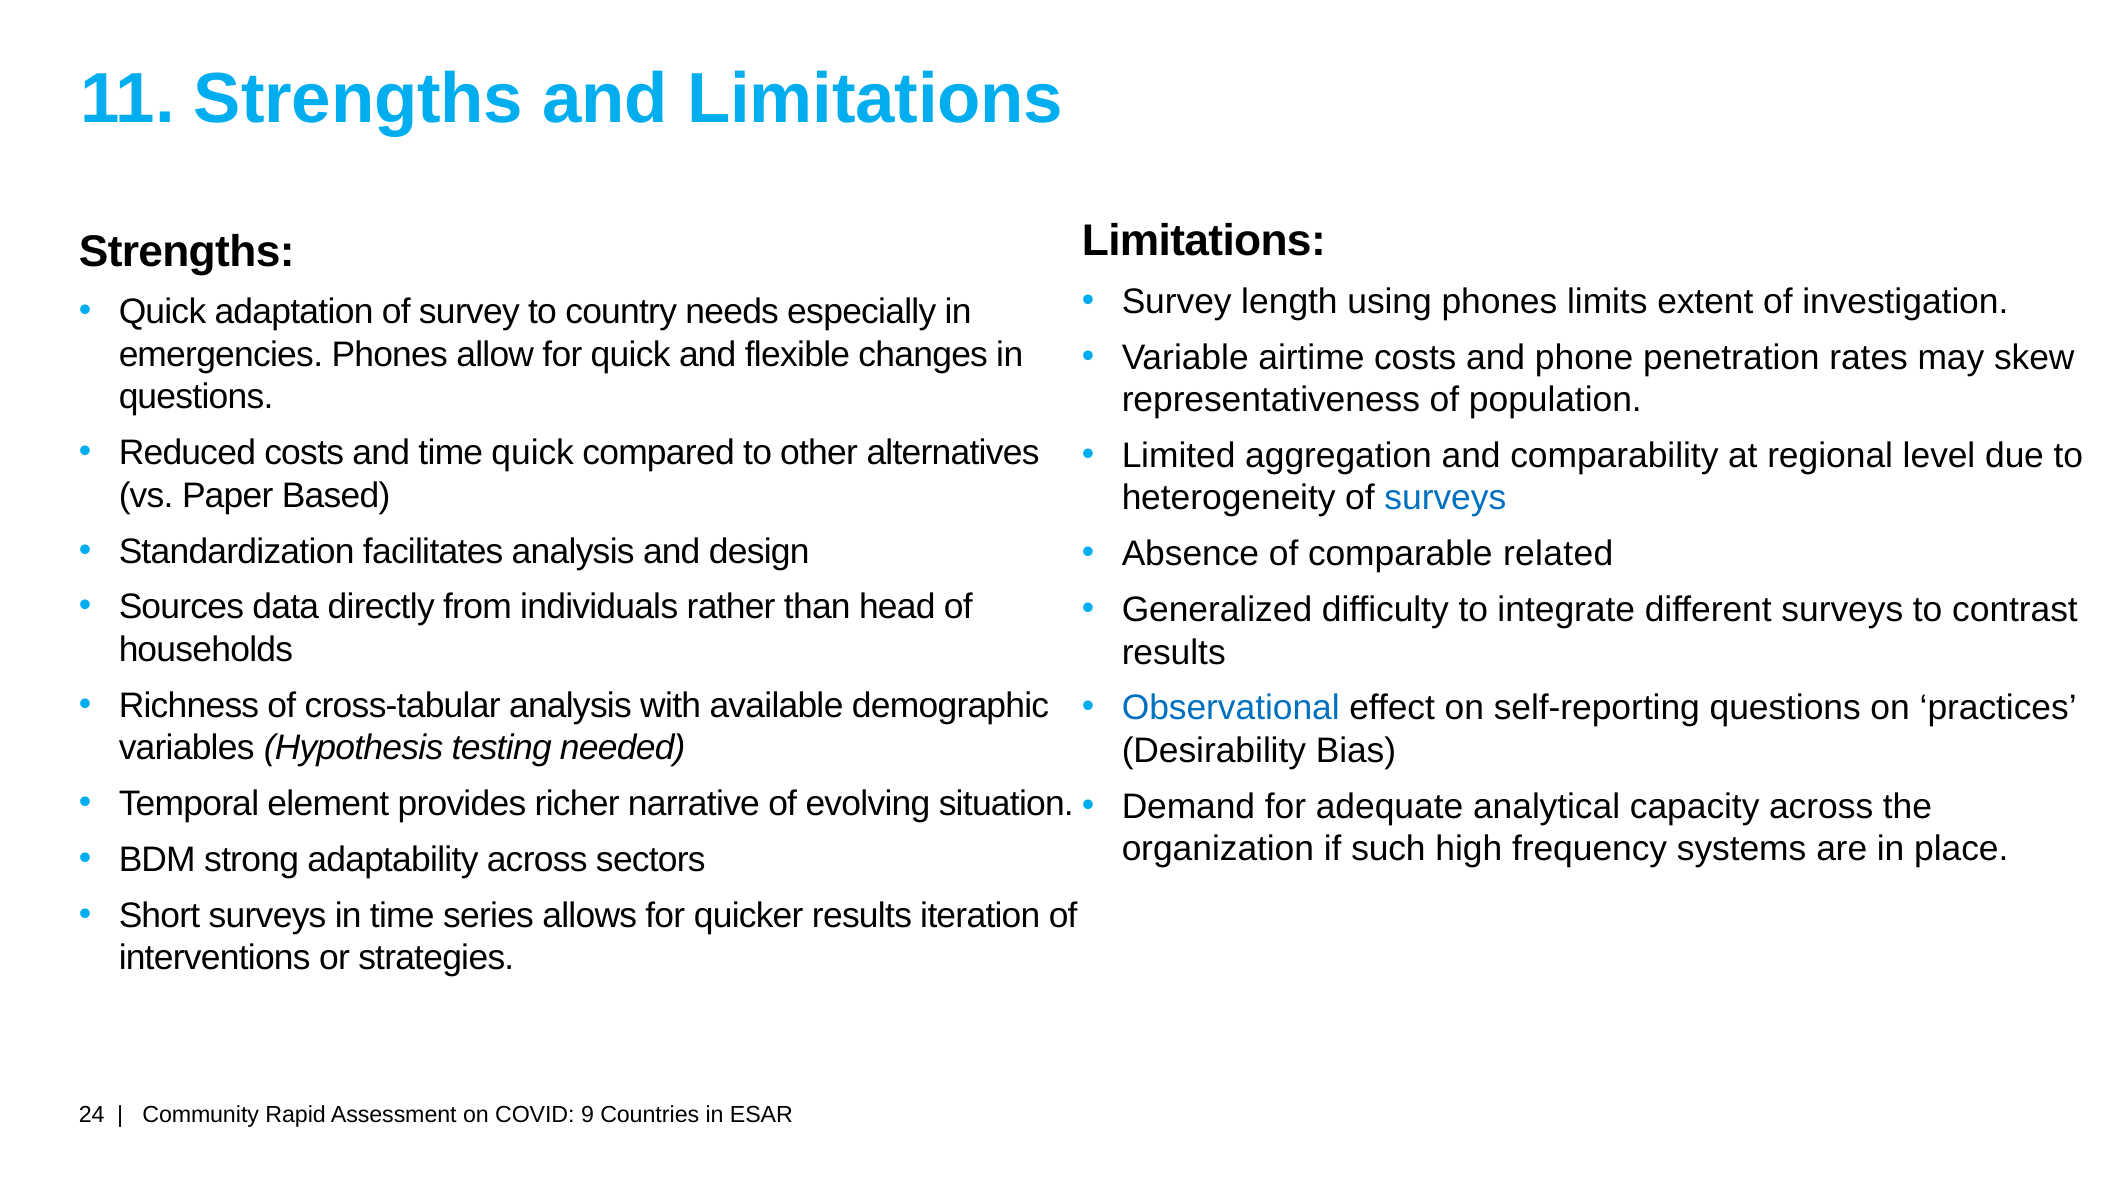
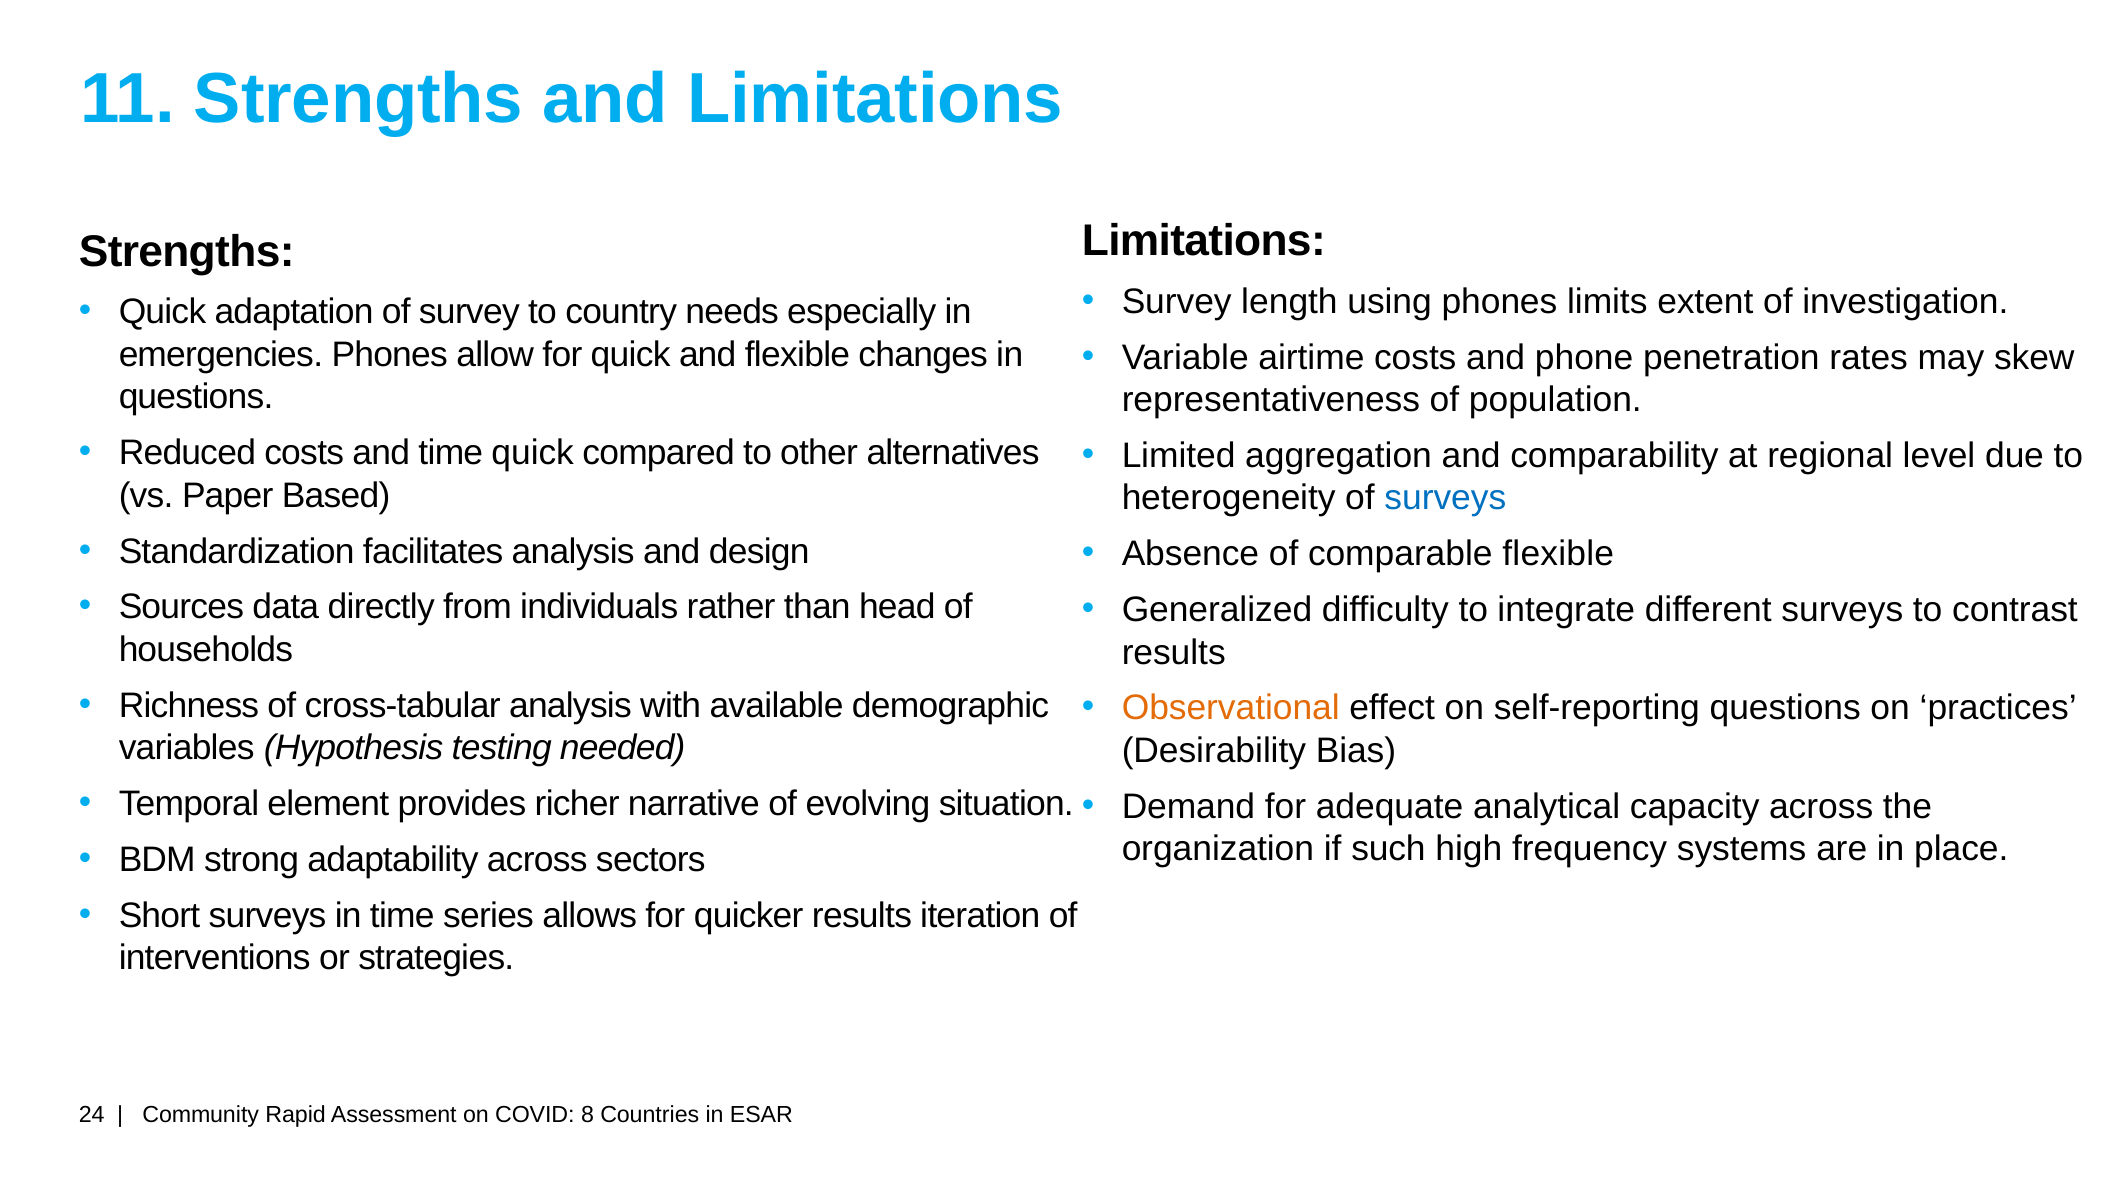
comparable related: related -> flexible (1558, 554)
Observational colour: blue -> orange (1231, 708)
9: 9 -> 8 (588, 1114)
